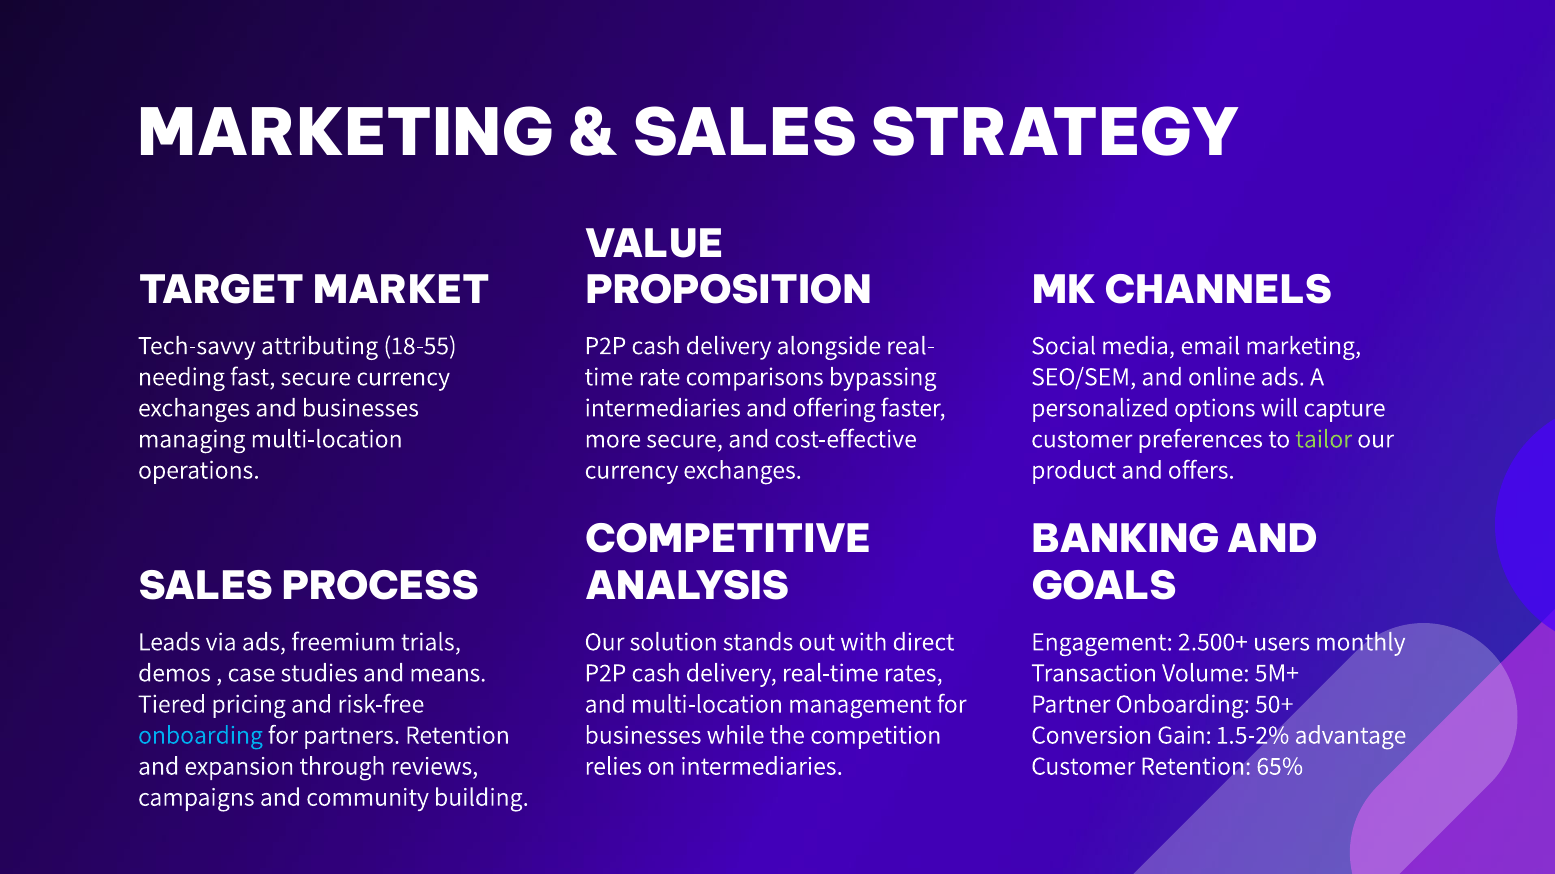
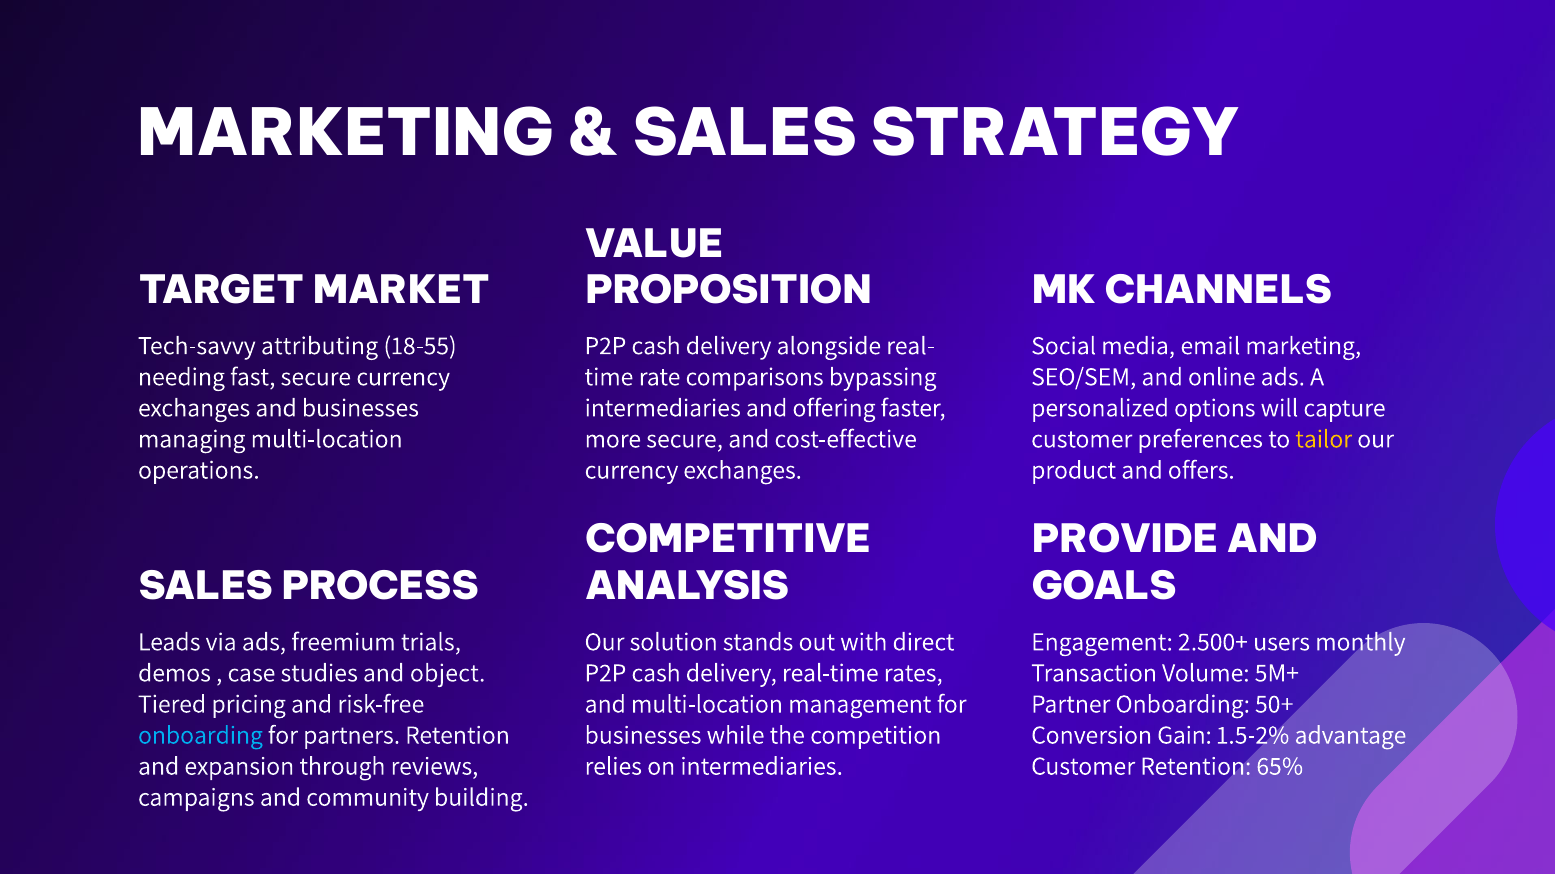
tailor colour: light green -> yellow (1324, 439)
BANKING: BANKING -> PROVIDE (1125, 540)
means: means -> object (448, 673)
